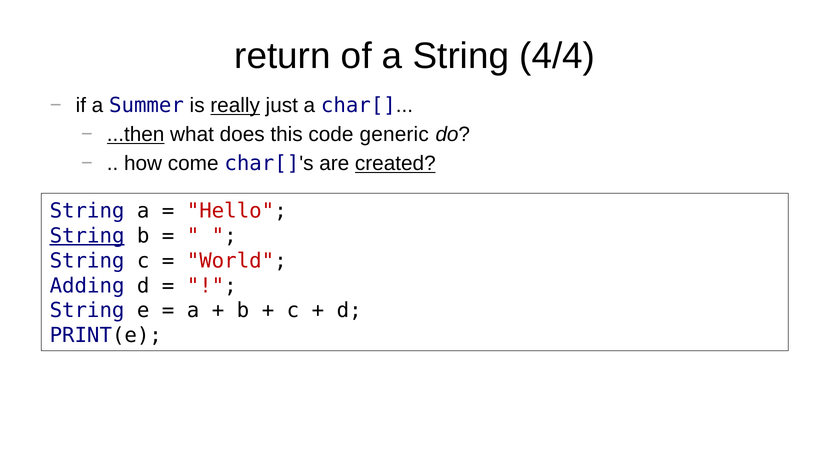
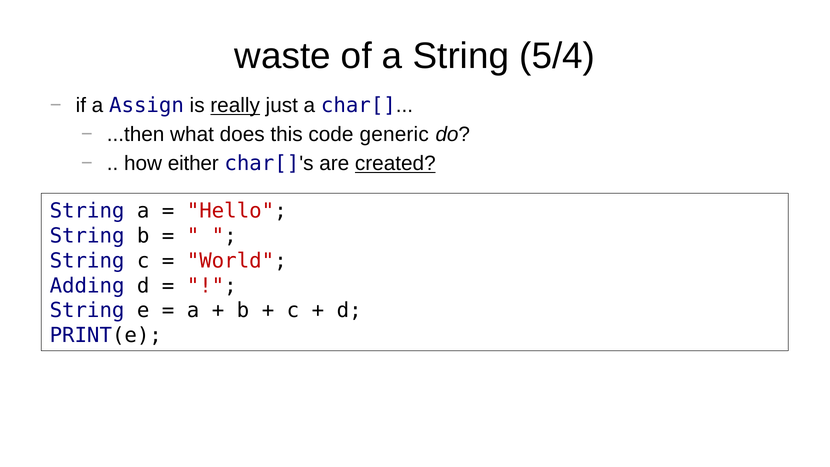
return: return -> waste (283, 56)
4/4: 4/4 -> 5/4 (557, 56)
Summer: Summer -> Assign (147, 105)
...then underline: present -> none (136, 135)
come: come -> either (193, 164)
String underline: present -> none (87, 236)
